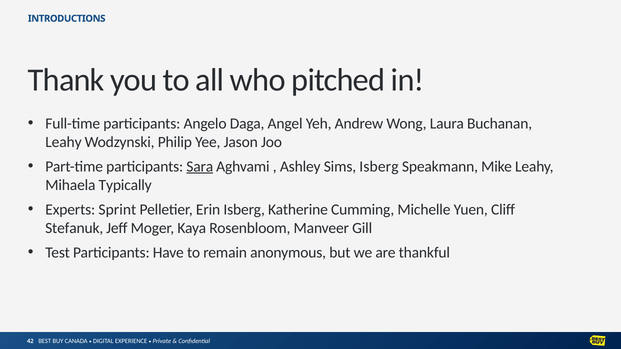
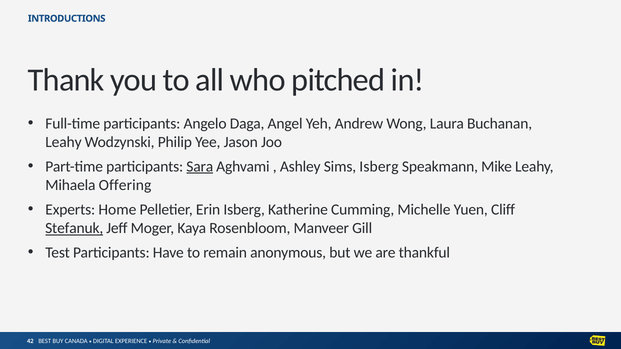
Typically: Typically -> Offering (125, 185)
Sprint: Sprint -> Home (117, 210)
Stefanuk underline: none -> present (74, 228)
